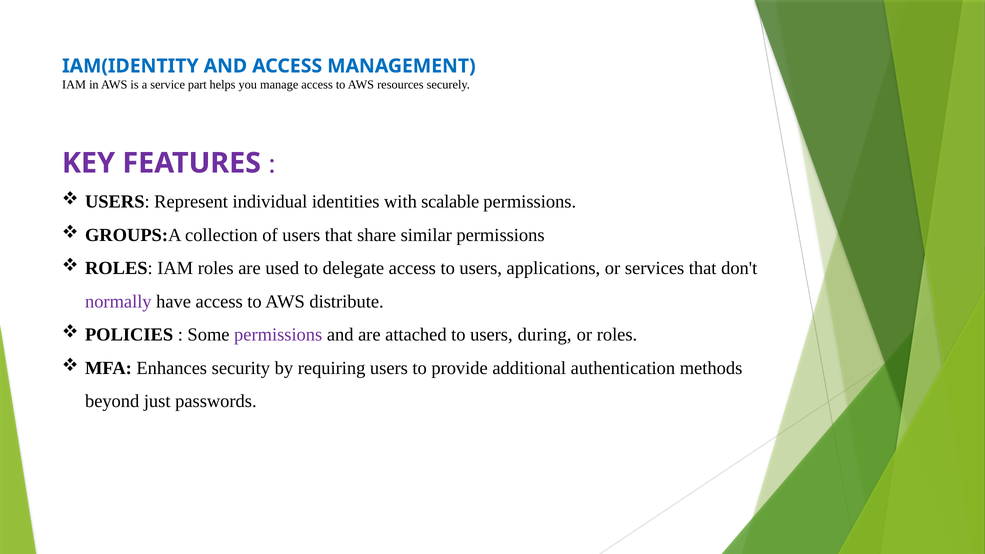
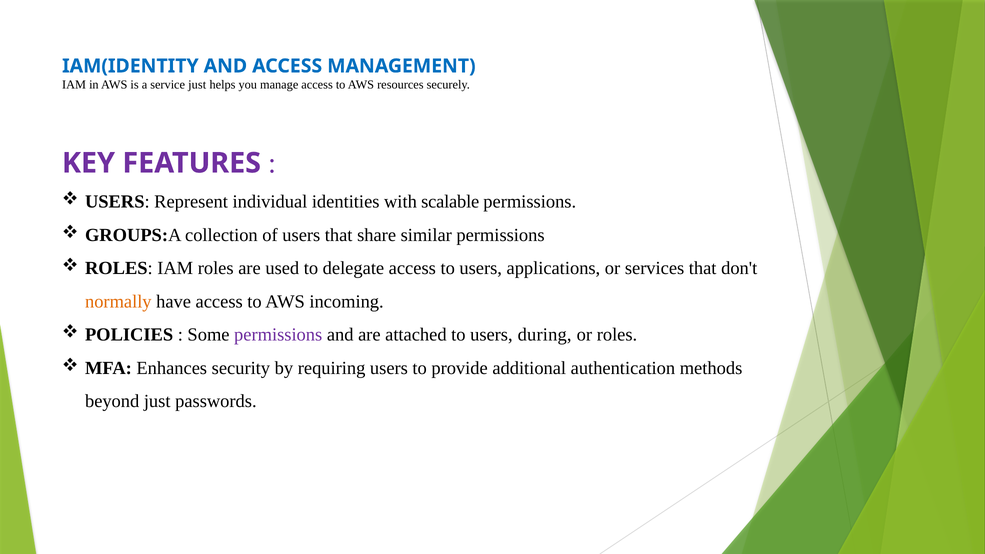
service part: part -> just (197, 85)
normally colour: purple -> orange (118, 302)
distribute: distribute -> incoming (347, 302)
